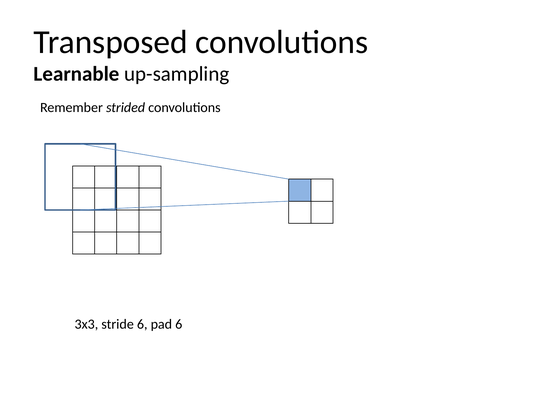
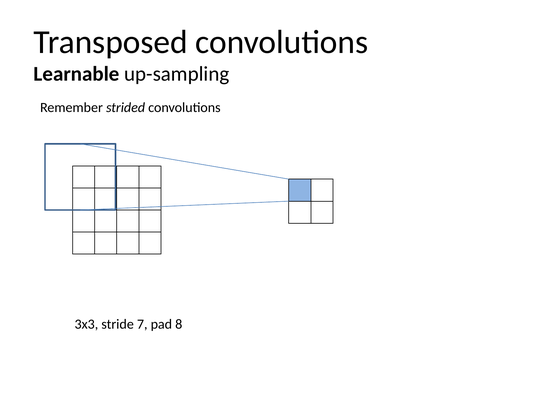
stride 6: 6 -> 7 (142, 324)
pad 6: 6 -> 8 (179, 324)
